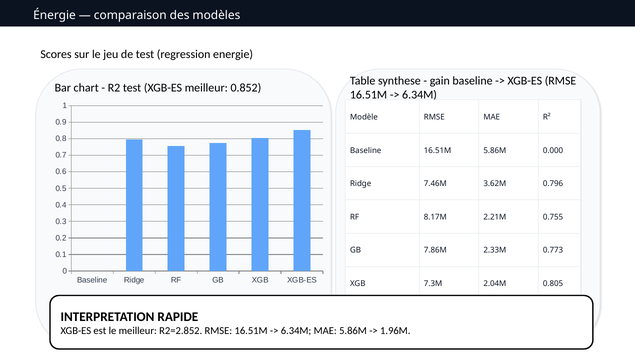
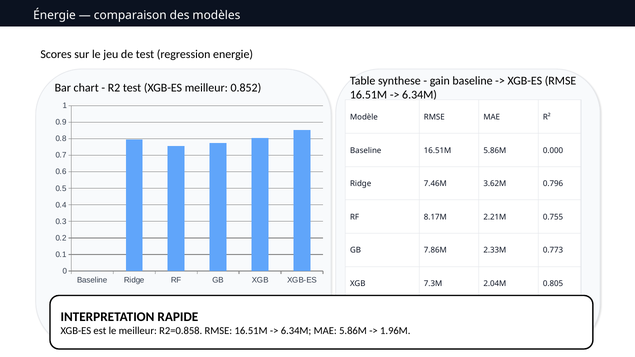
R2=2.852: R2=2.852 -> R2=0.858 (181, 331)
